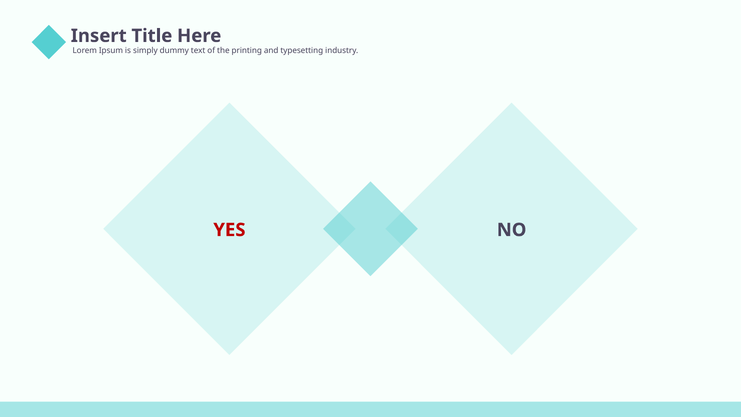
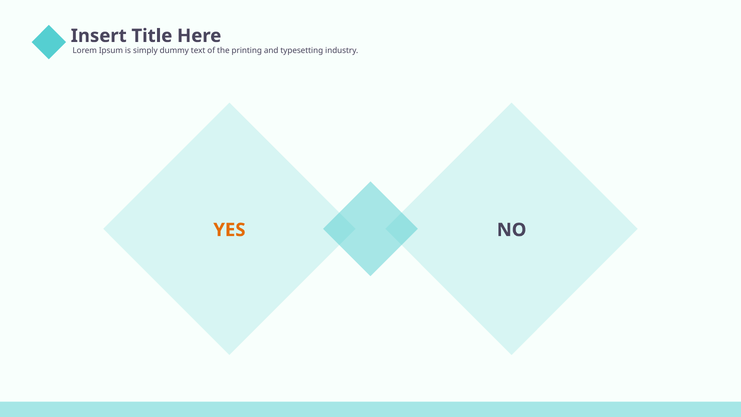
YES colour: red -> orange (229, 230)
